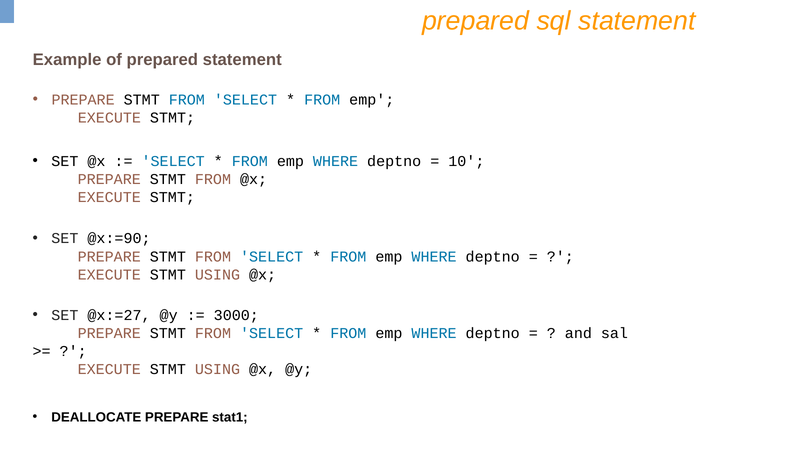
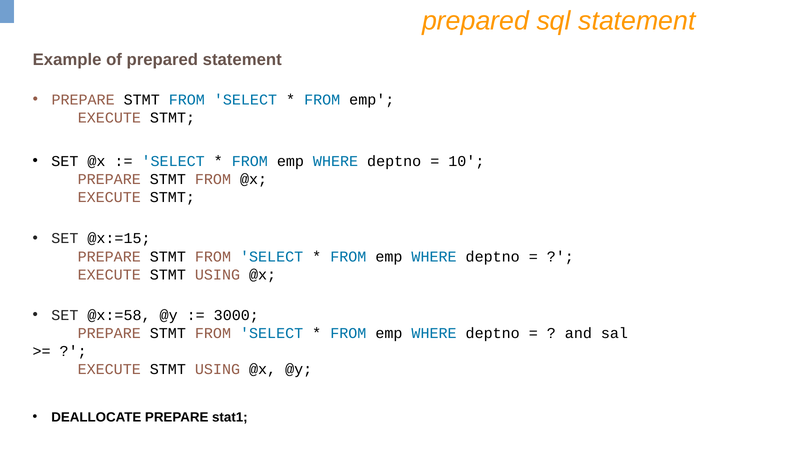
@x:=90: @x:=90 -> @x:=15 (119, 239)
@x:=27: @x:=27 -> @x:=58 (119, 315)
